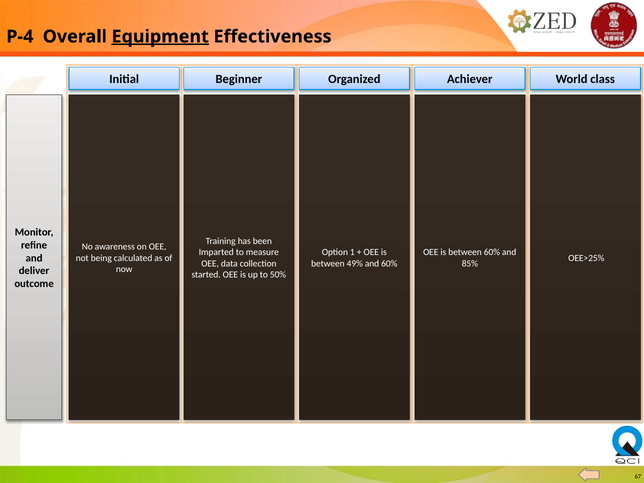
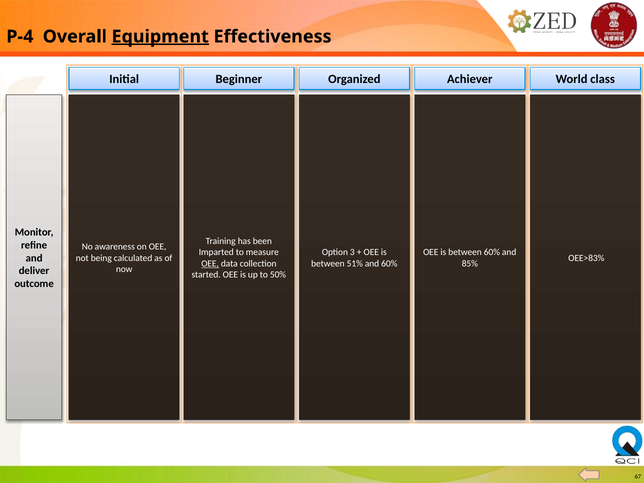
1: 1 -> 3 (352, 252)
OEE>25%: OEE>25% -> OEE>83% (586, 258)
OEE underline: none -> present (210, 264)
49%: 49% -> 51% (355, 264)
